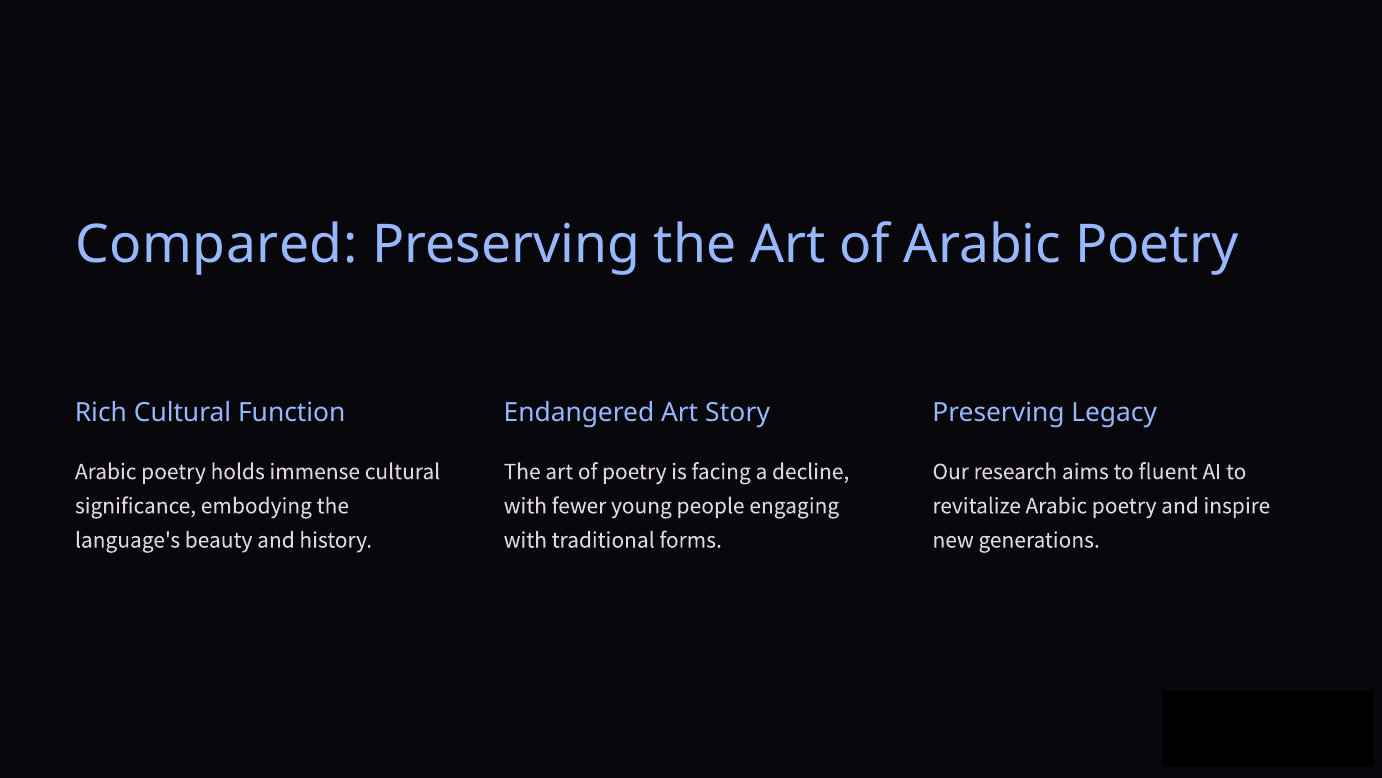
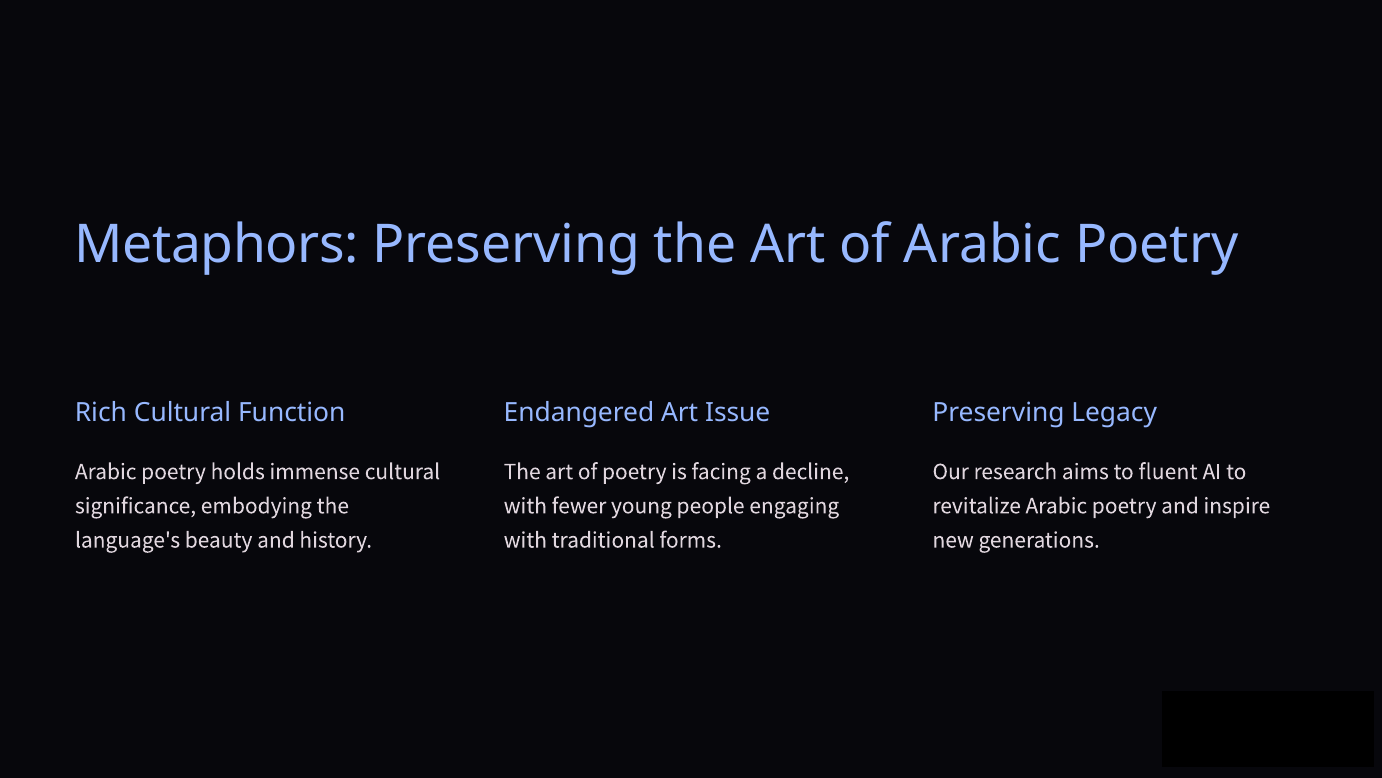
Compared: Compared -> Metaphors (217, 245)
Story: Story -> Issue (738, 413)
